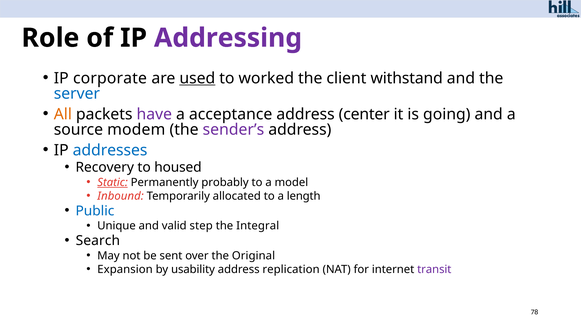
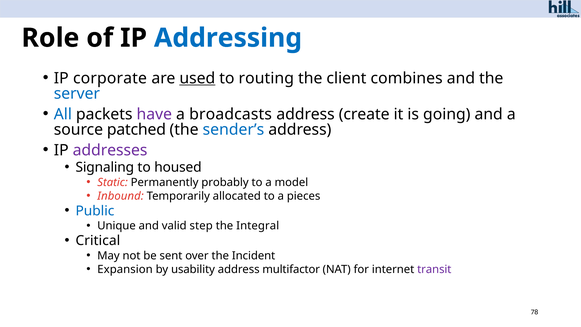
Addressing colour: purple -> blue (228, 38)
worked: worked -> routing (266, 78)
withstand: withstand -> combines (407, 78)
All colour: orange -> blue (63, 114)
acceptance: acceptance -> broadcasts (231, 114)
center: center -> create (364, 114)
modem: modem -> patched (136, 129)
sender’s colour: purple -> blue (233, 129)
addresses colour: blue -> purple (110, 150)
Recovery: Recovery -> Signaling (105, 167)
Static underline: present -> none (113, 182)
length: length -> pieces (304, 196)
Search: Search -> Critical (98, 241)
Original: Original -> Incident (254, 256)
replication: replication -> multifactor (291, 269)
